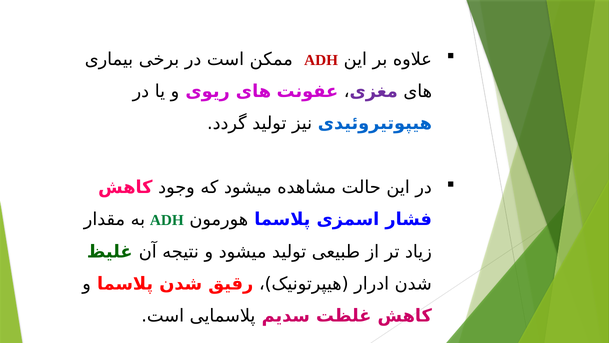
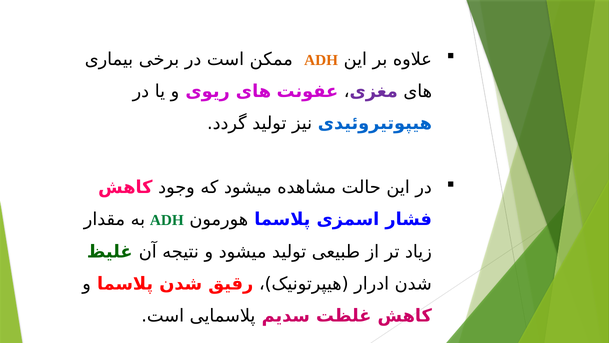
ADH colour: red -> orange (321, 60)
